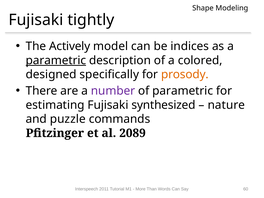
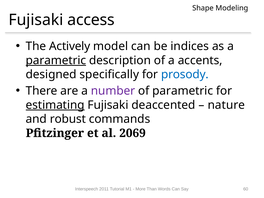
tightly: tightly -> access (91, 20)
colored: colored -> accents (200, 60)
prosody colour: orange -> blue (185, 74)
estimating underline: none -> present (55, 105)
synthesized: synthesized -> deaccented (163, 105)
puzzle: puzzle -> robust (68, 119)
2089: 2089 -> 2069 (132, 133)
